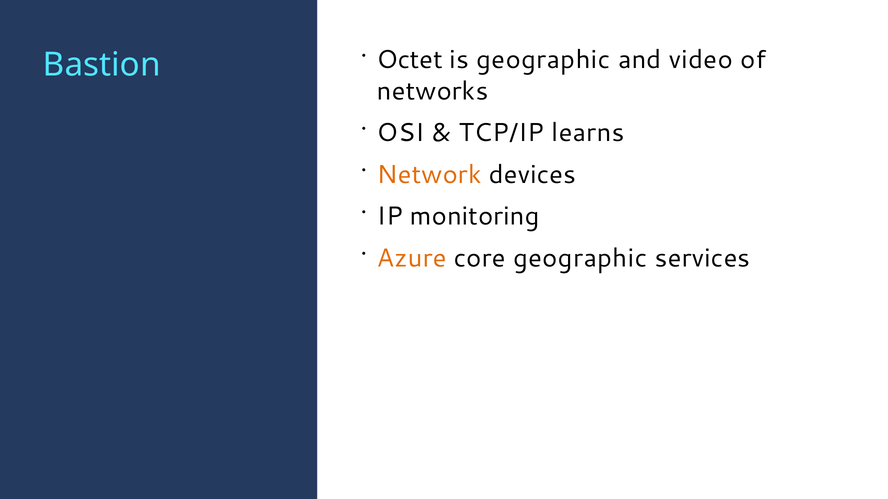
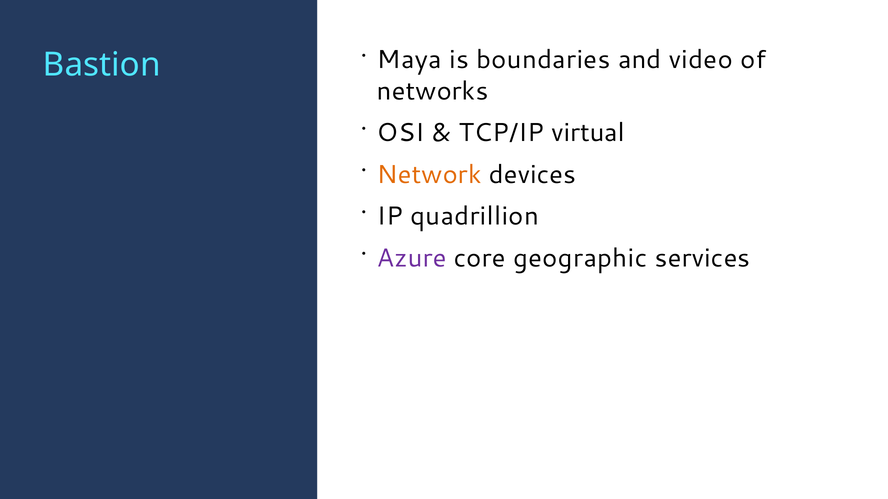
Octet: Octet -> Maya (409, 60)
is geographic: geographic -> boundaries (543, 60)
learns: learns -> virtual (588, 133)
monitoring: monitoring -> quadrillion (475, 217)
Azure colour: orange -> purple (412, 259)
